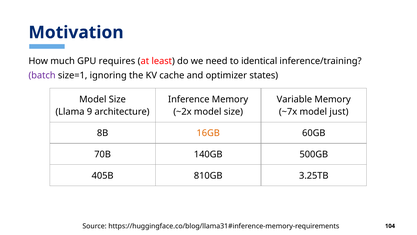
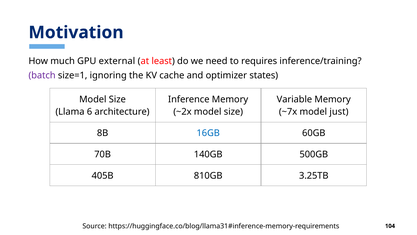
requires: requires -> external (117, 61)
identical: identical -> requires (259, 61)
9: 9 -> 6 (90, 112)
16GB colour: orange -> blue (208, 133)
